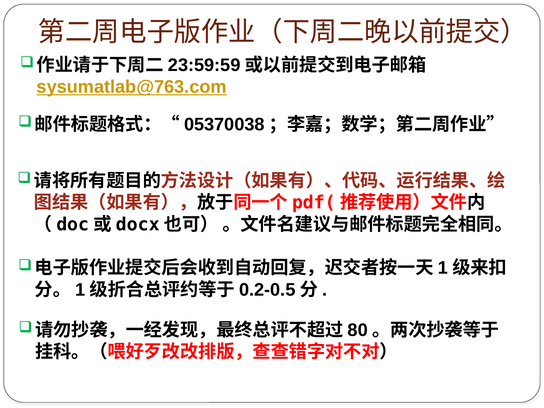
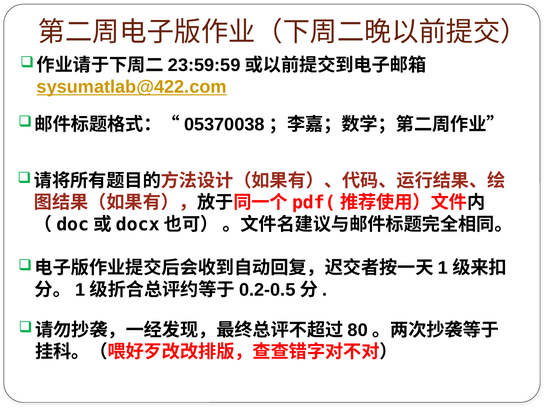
sysumatlab@763.com: sysumatlab@763.com -> sysumatlab@422.com (132, 87)
